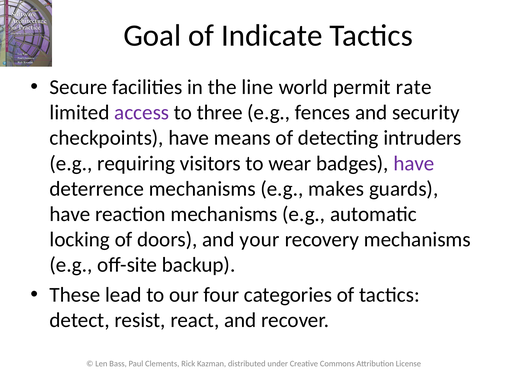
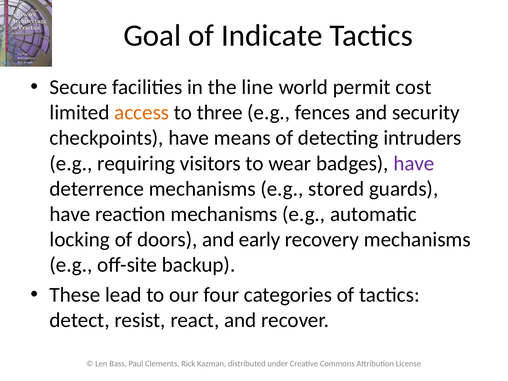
rate: rate -> cost (414, 87)
access colour: purple -> orange (142, 113)
makes: makes -> stored (336, 189)
your: your -> early (260, 240)
